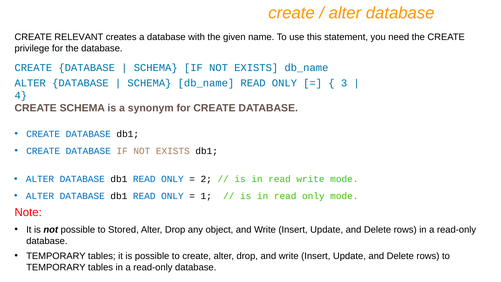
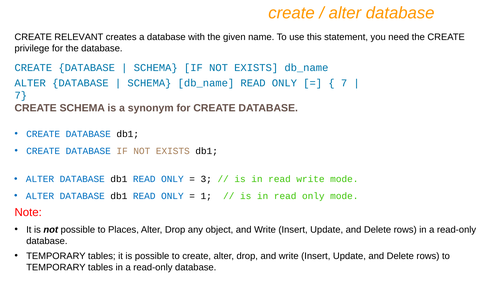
3: 3 -> 7 (344, 83)
4: 4 -> 7 (21, 95)
2: 2 -> 3 (206, 179)
Stored: Stored -> Places (123, 230)
